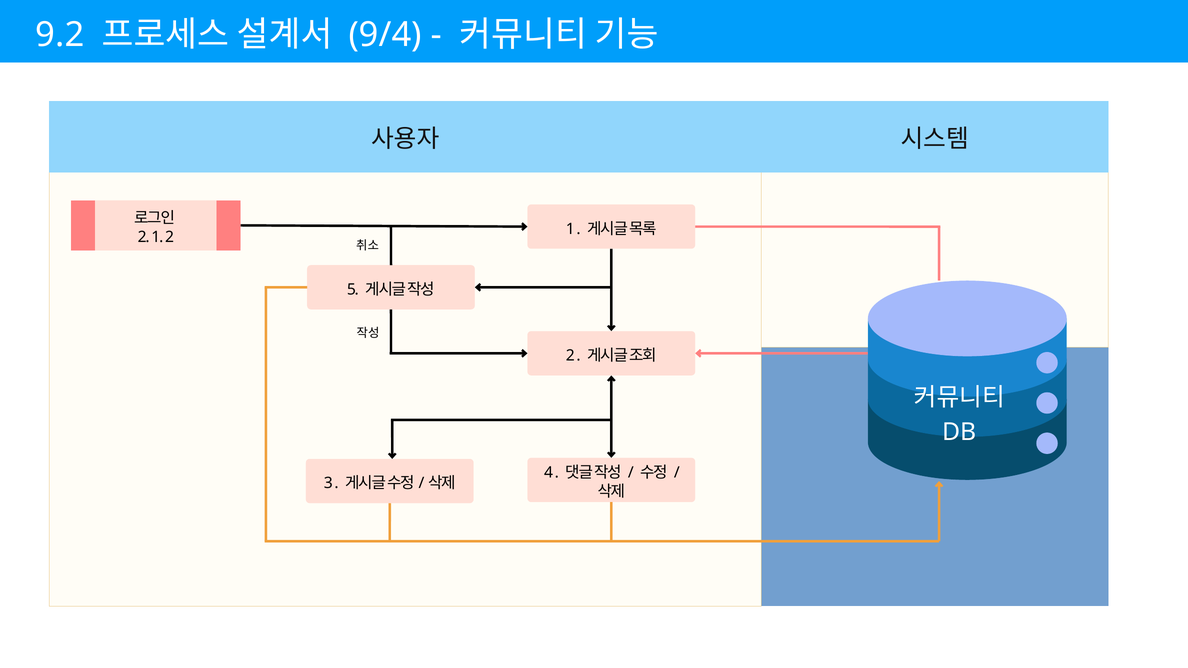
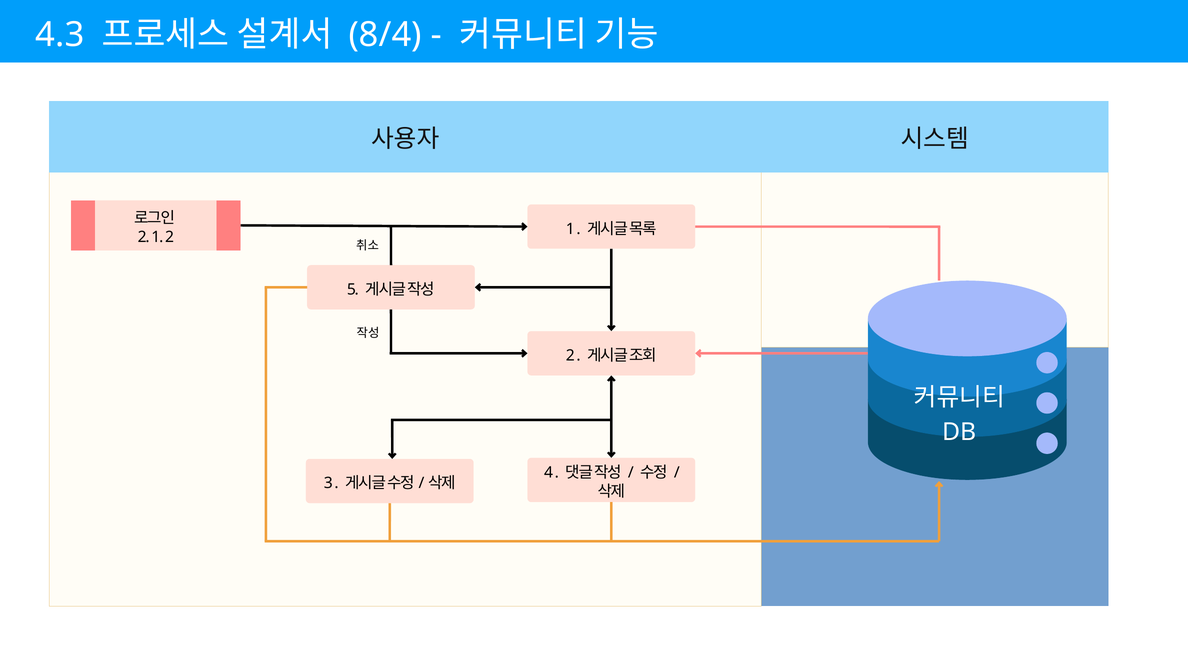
9.2: 9.2 -> 4.3 (60, 35)
9/4: 9/4 -> 8/4 (385, 35)
